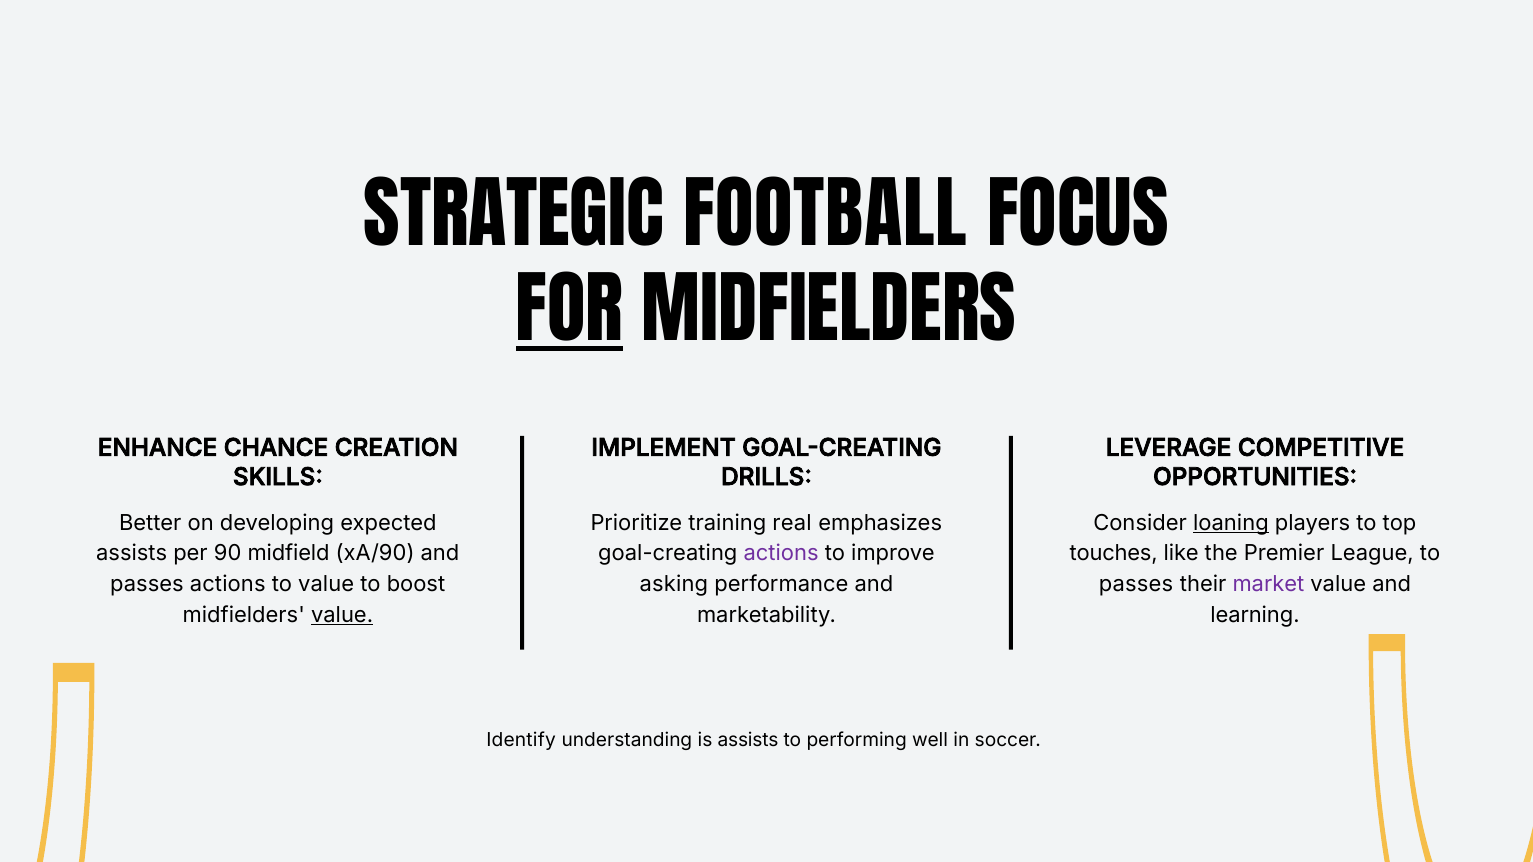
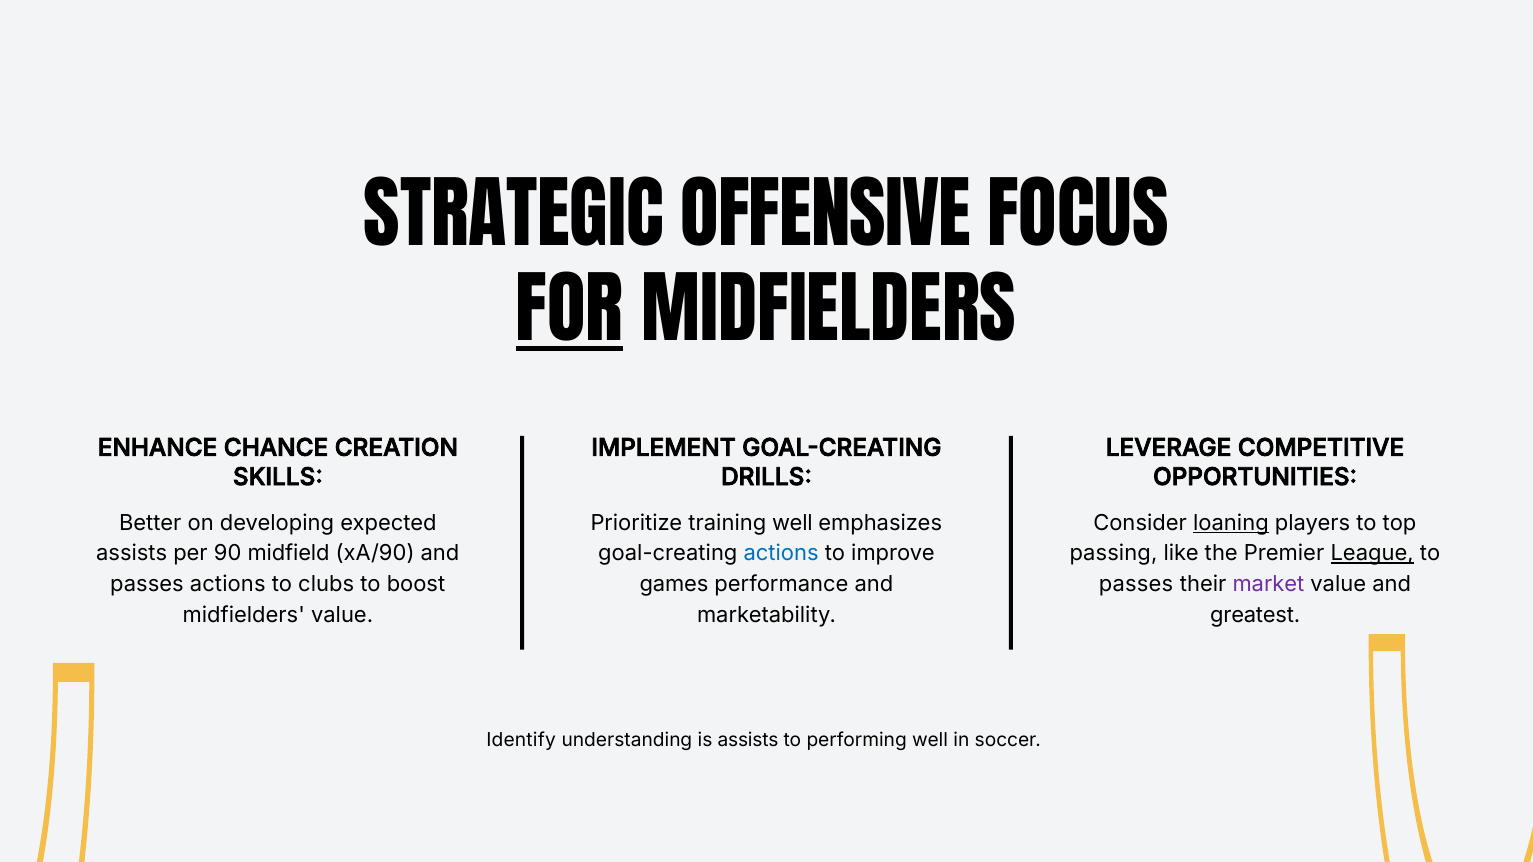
FOOTBALL: FOOTBALL -> OFFENSIVE (826, 220)
training real: real -> well (792, 523)
actions colour: purple -> blue (781, 554)
touches: touches -> passing (1114, 554)
League underline: none -> present (1372, 554)
to value: value -> clubs (326, 584)
asking: asking -> games (674, 584)
value underline: present -> none (342, 615)
learning: learning -> greatest (1255, 615)
